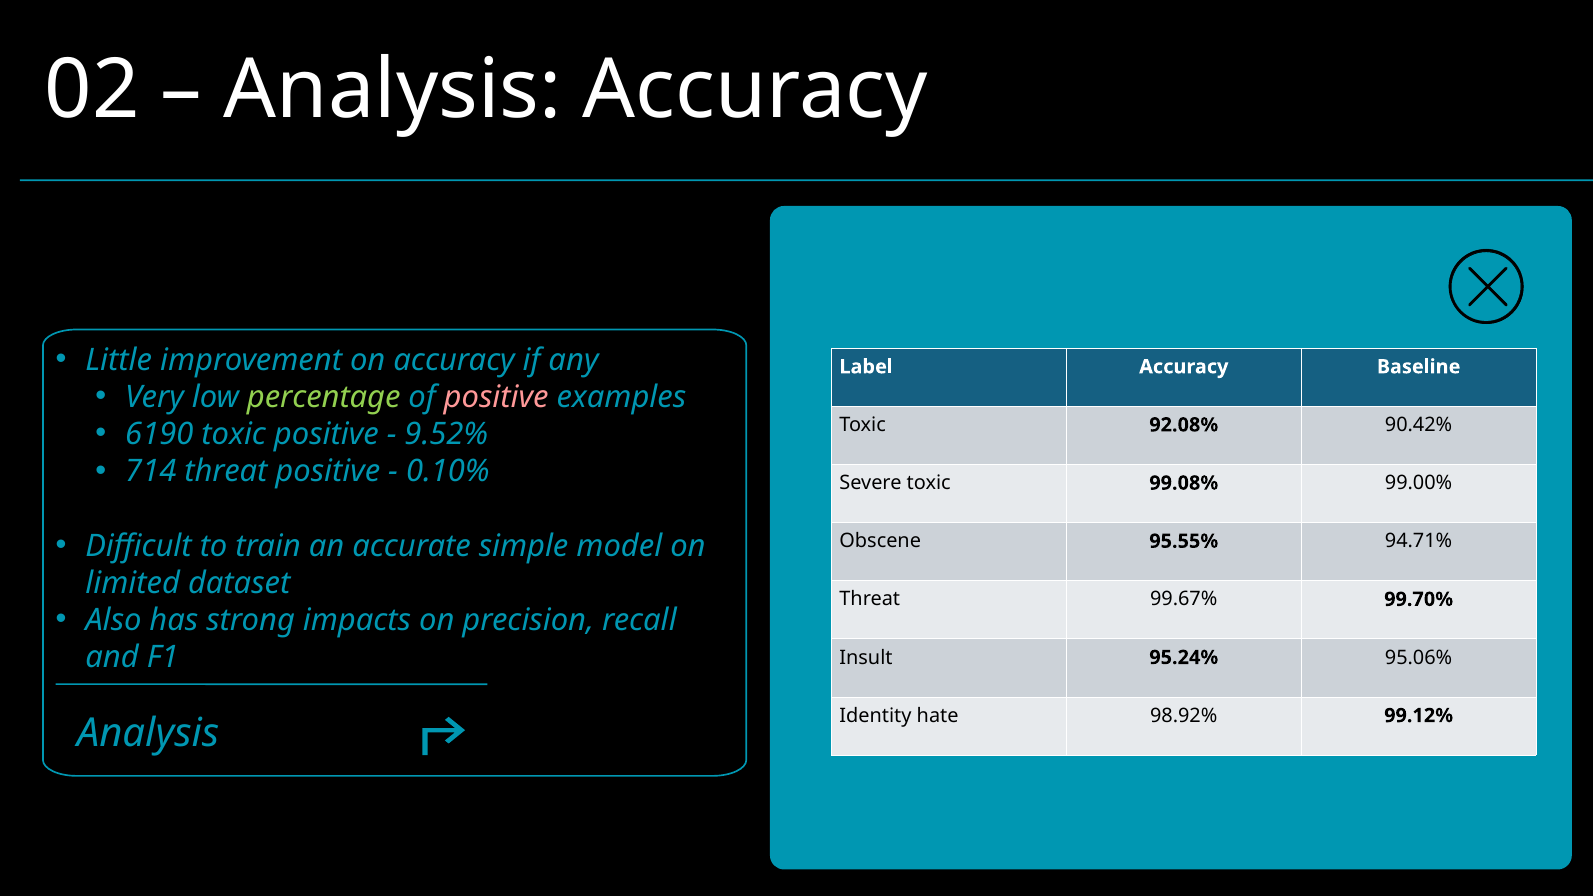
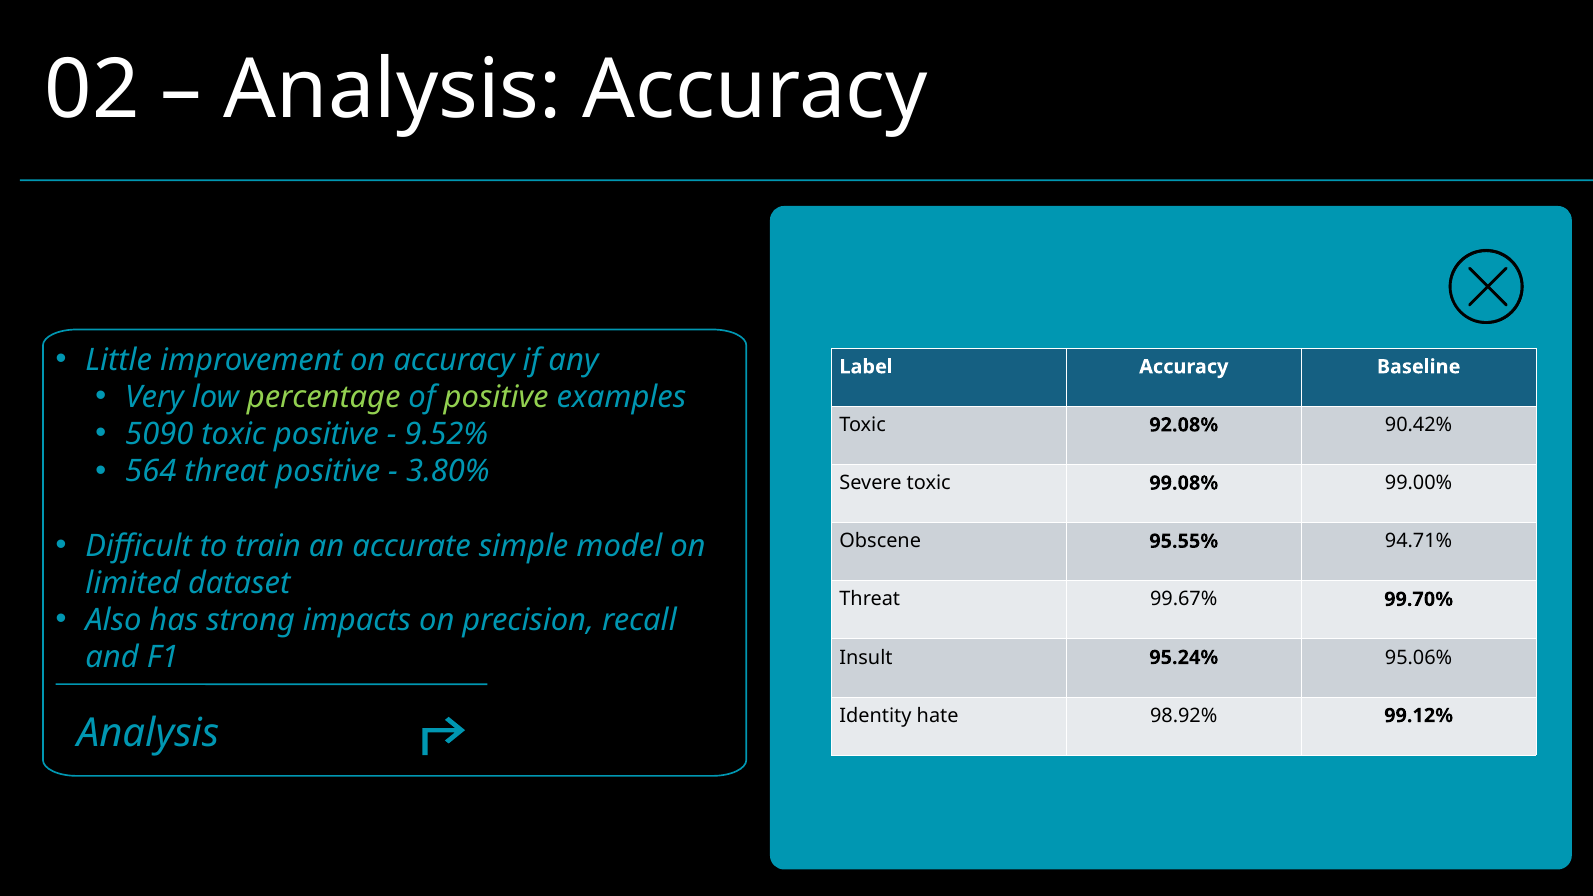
positive colour: pink -> light green (496, 397)
6190: 6190 -> 5090 (159, 434)
714: 714 -> 564 (151, 472)
0.10%: 0.10% -> 3.80% (448, 472)
